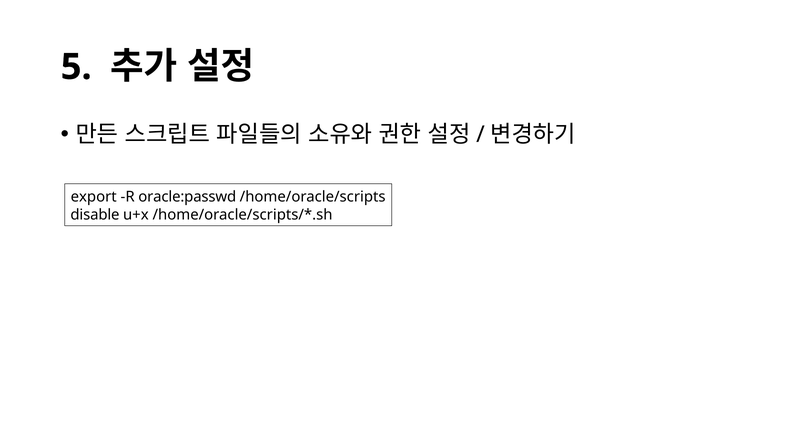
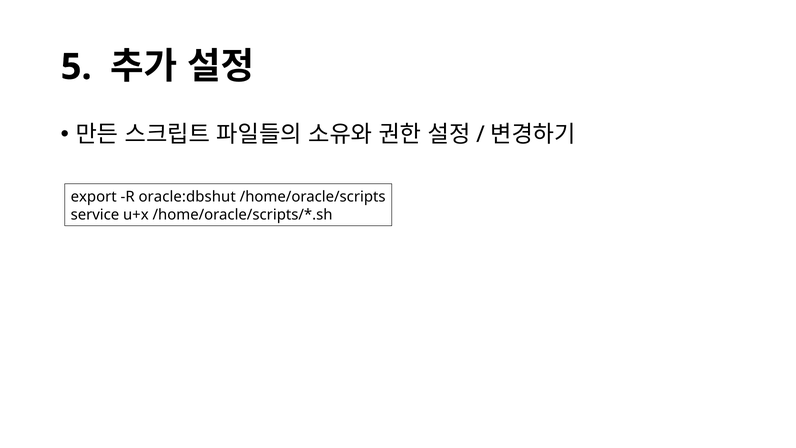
oracle:passwd: oracle:passwd -> oracle:dbshut (187, 197)
disable: disable -> service (95, 215)
